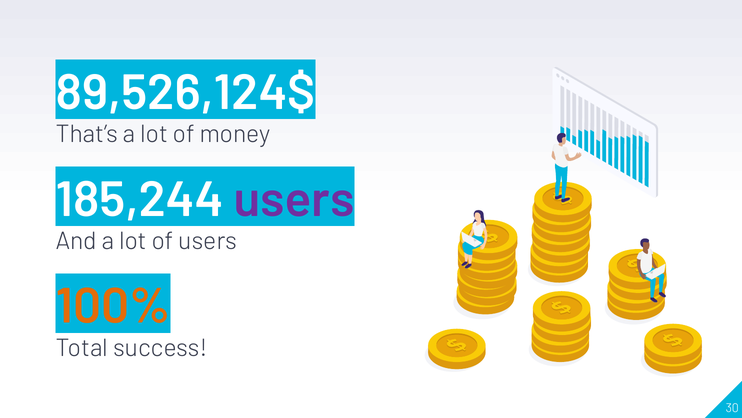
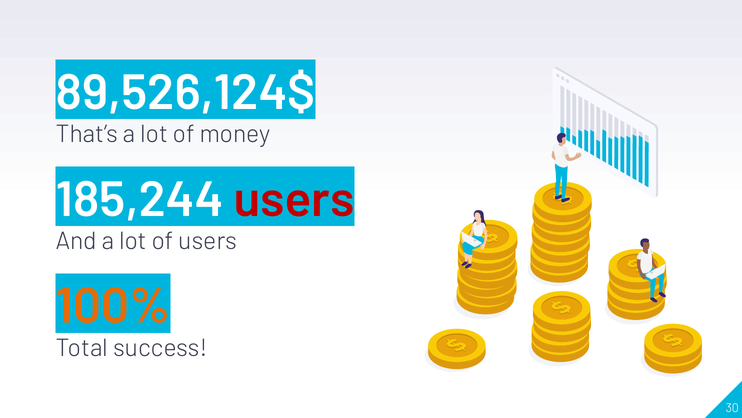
users colour: purple -> red (294, 199)
